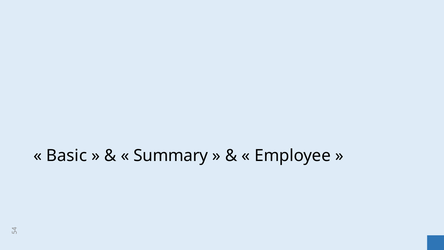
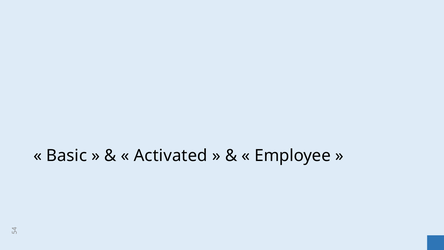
Summary: Summary -> Activated (171, 155)
